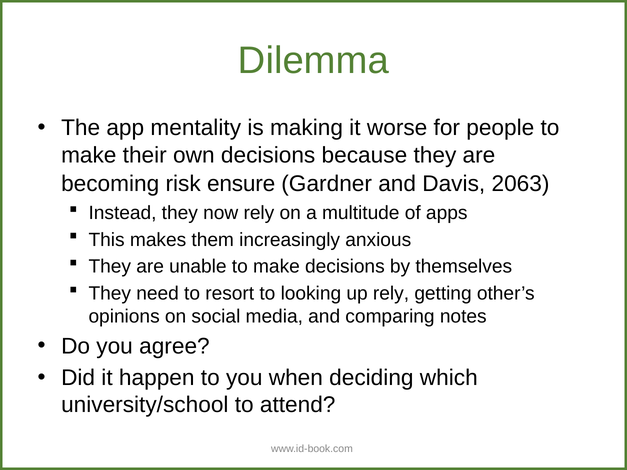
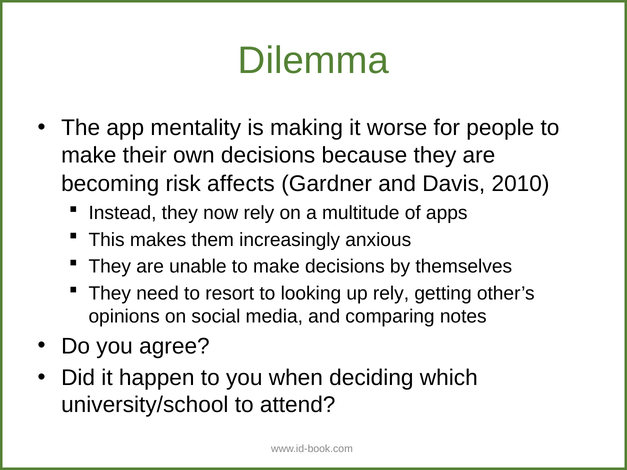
ensure: ensure -> affects (241, 184)
2063: 2063 -> 2010 (520, 184)
